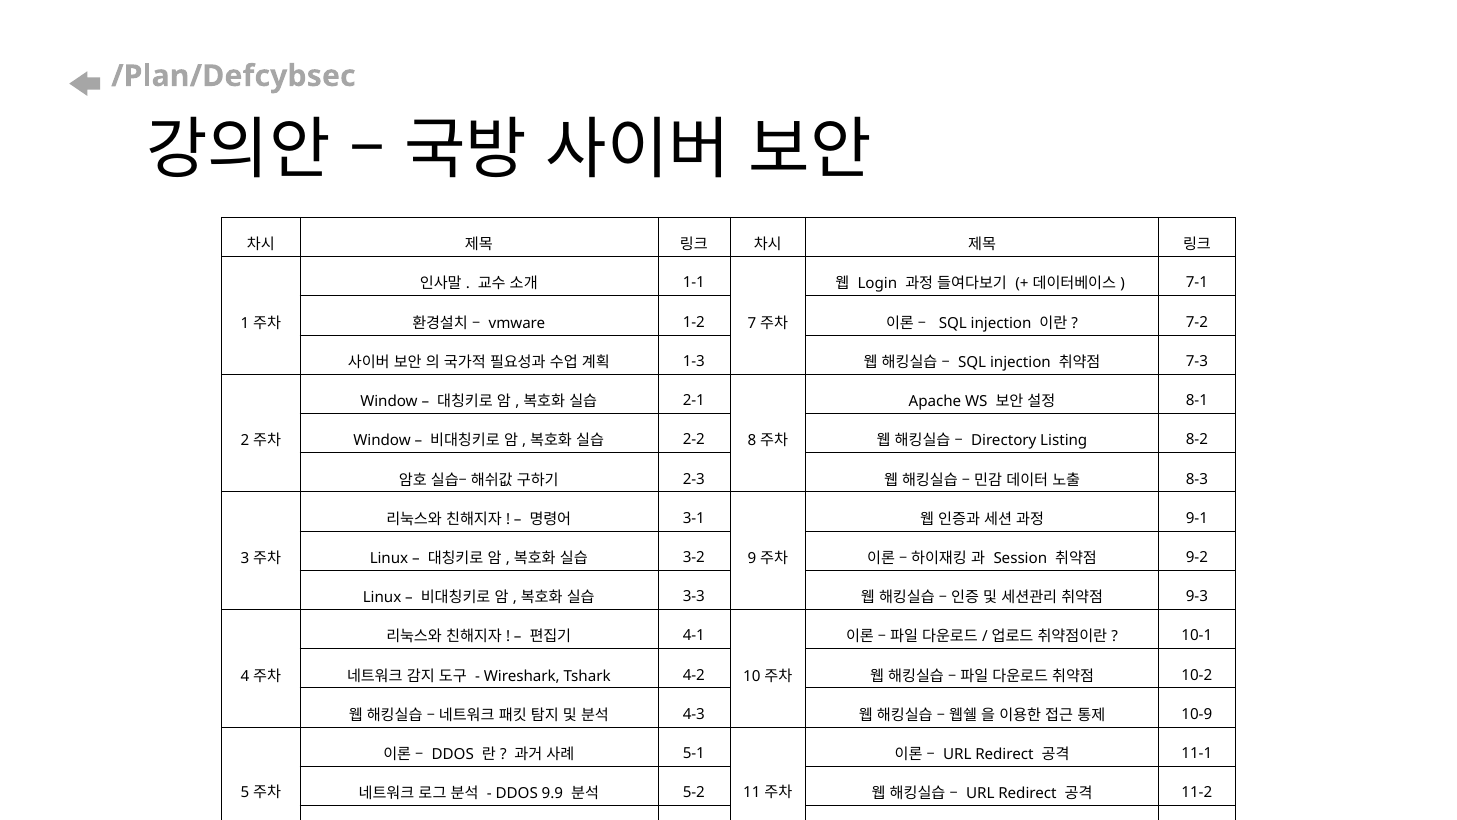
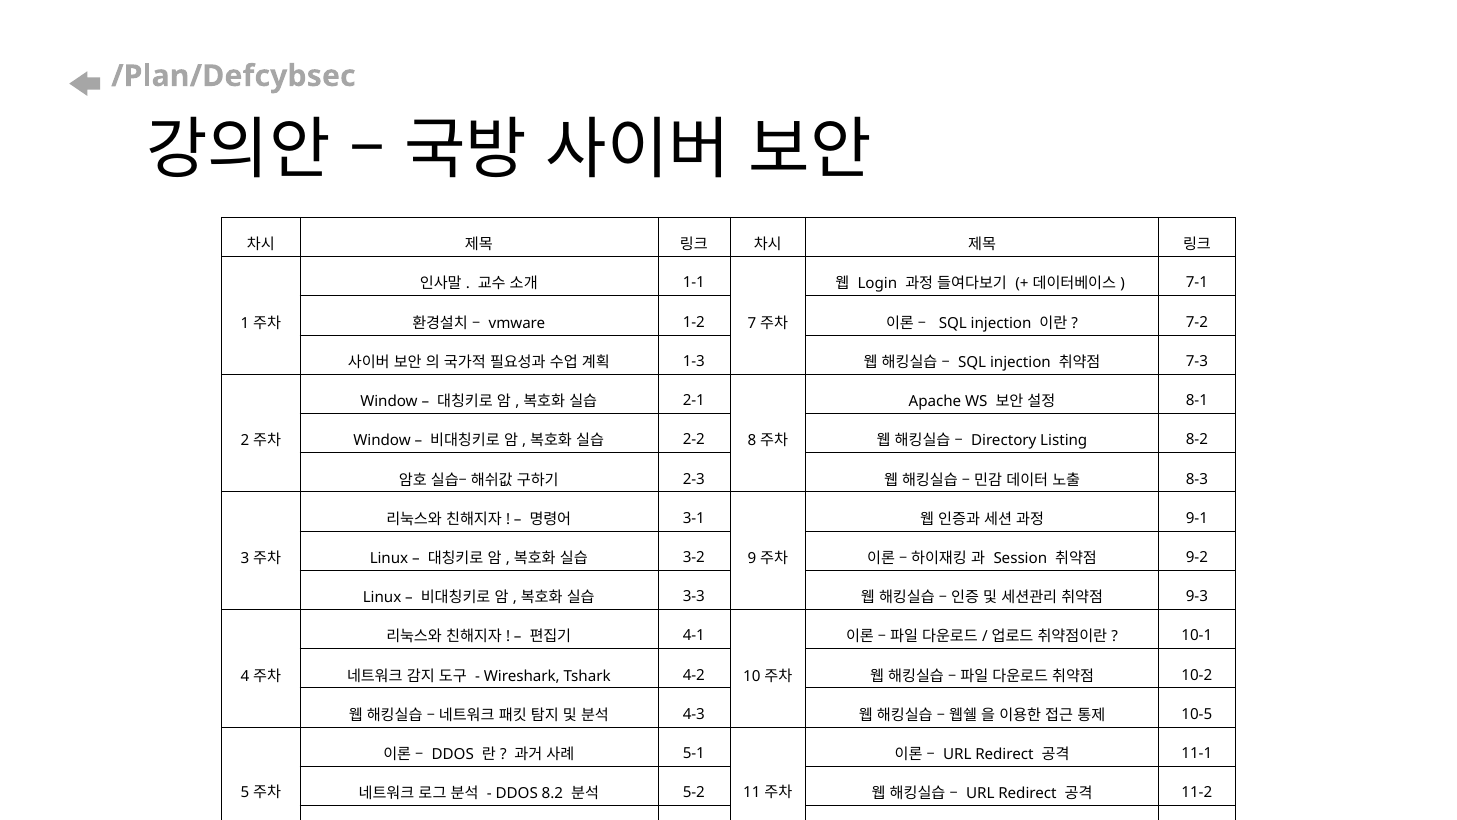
10-9: 10-9 -> 10-5 (1197, 714)
9.9: 9.9 -> 8.2 (552, 793)
